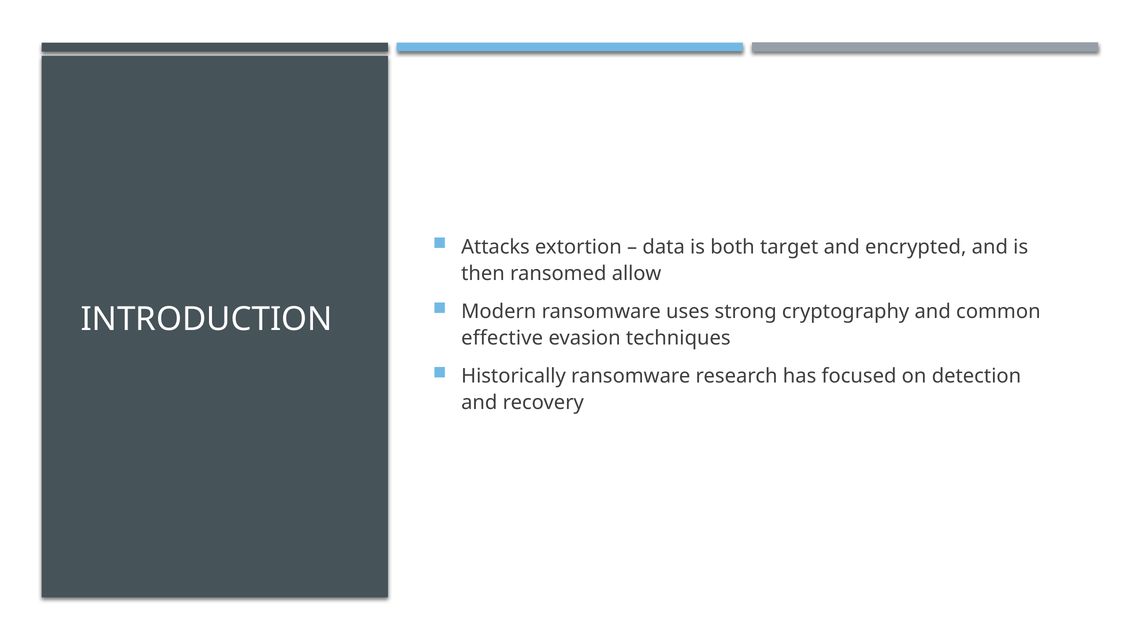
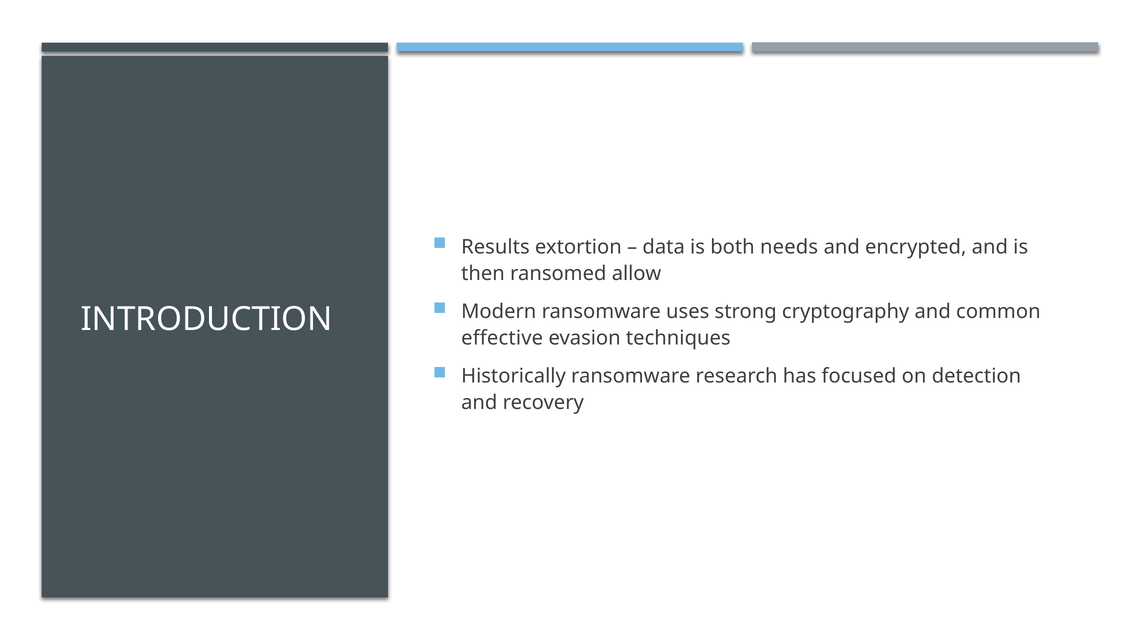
Attacks: Attacks -> Results (495, 247)
target: target -> needs (789, 247)
